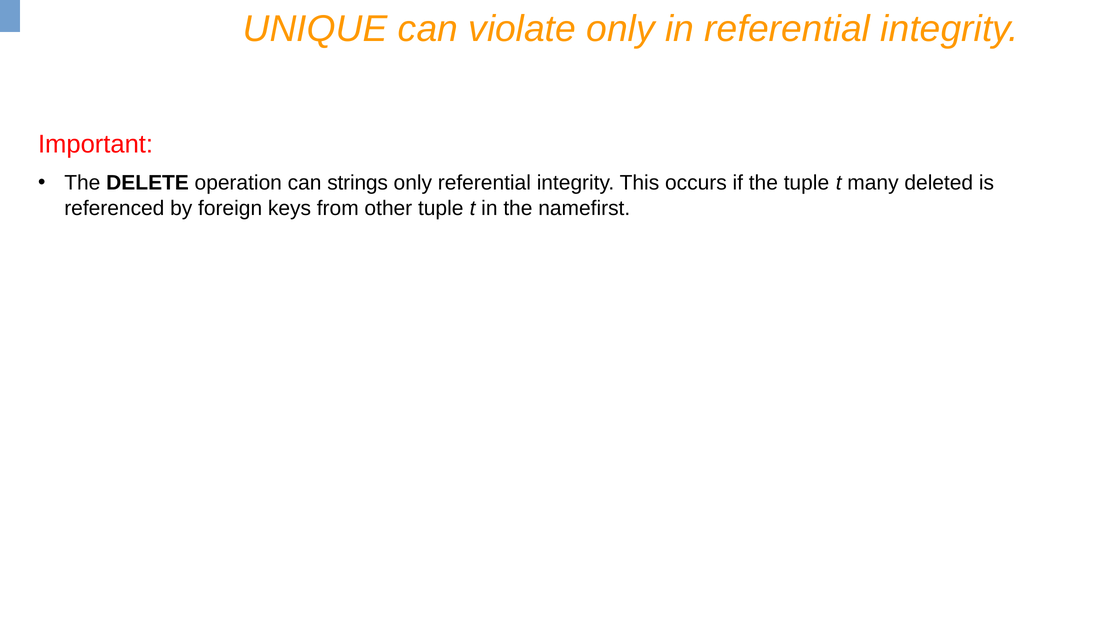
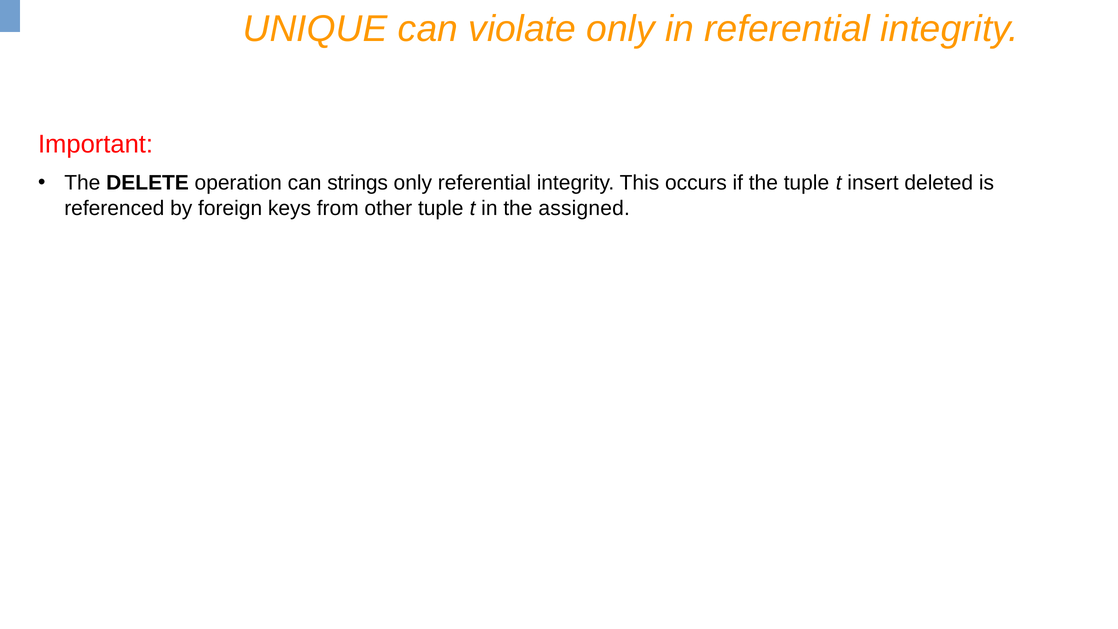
many: many -> insert (873, 183)
namefirst: namefirst -> assigned (584, 208)
